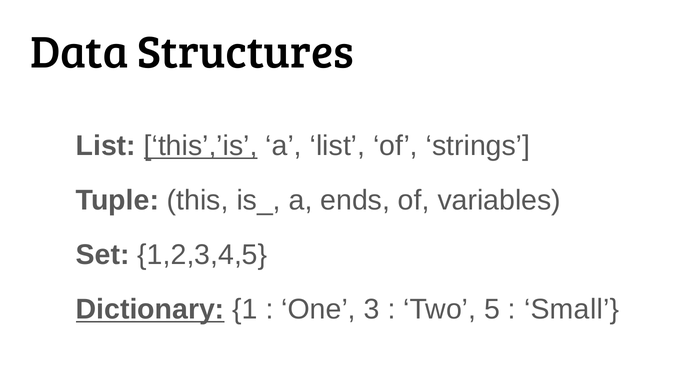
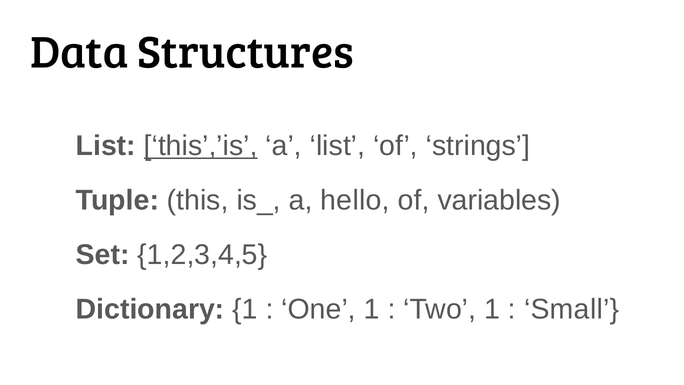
ends: ends -> hello (355, 200)
Dictionary underline: present -> none (150, 309)
One 3: 3 -> 1 (372, 309)
Two 5: 5 -> 1 (492, 309)
